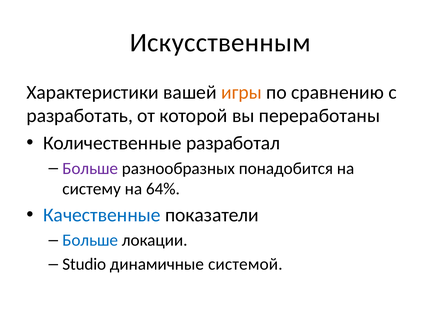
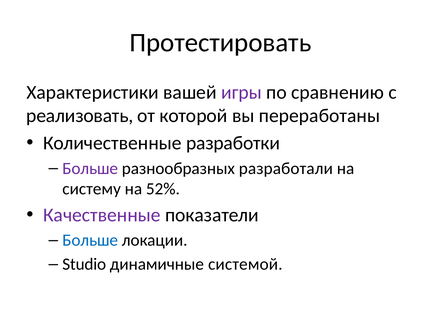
Искусственным: Искусственным -> Протестировать (220, 43)
игры colour: orange -> purple (241, 93)
разработать: разработать -> реализовать (80, 116)
разработал: разработал -> разработки (233, 143)
понадобится: понадобится -> разработали (286, 169)
64%: 64% -> 52% (163, 189)
Качественные colour: blue -> purple (102, 216)
